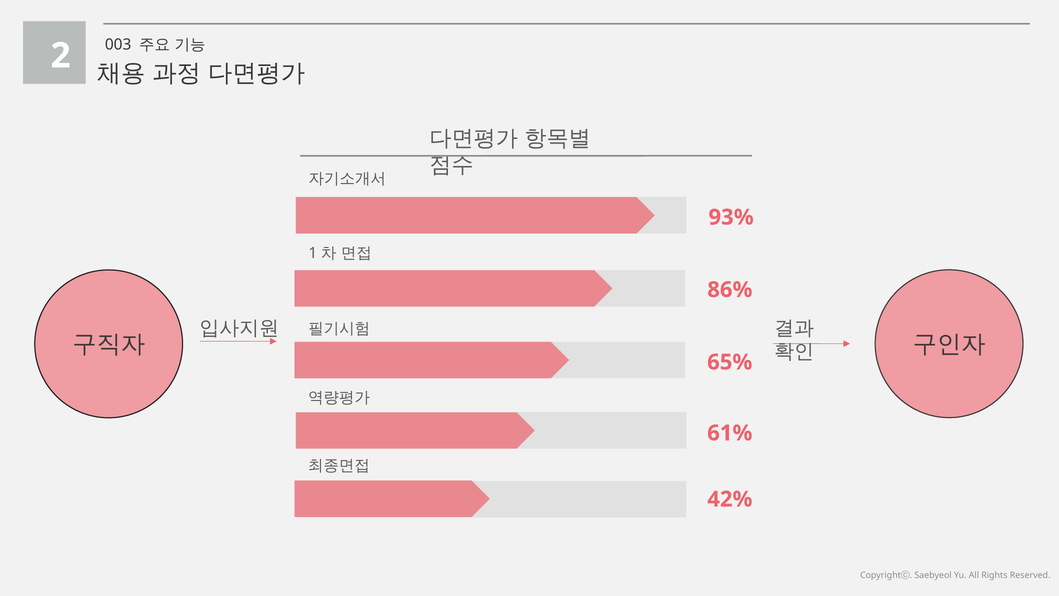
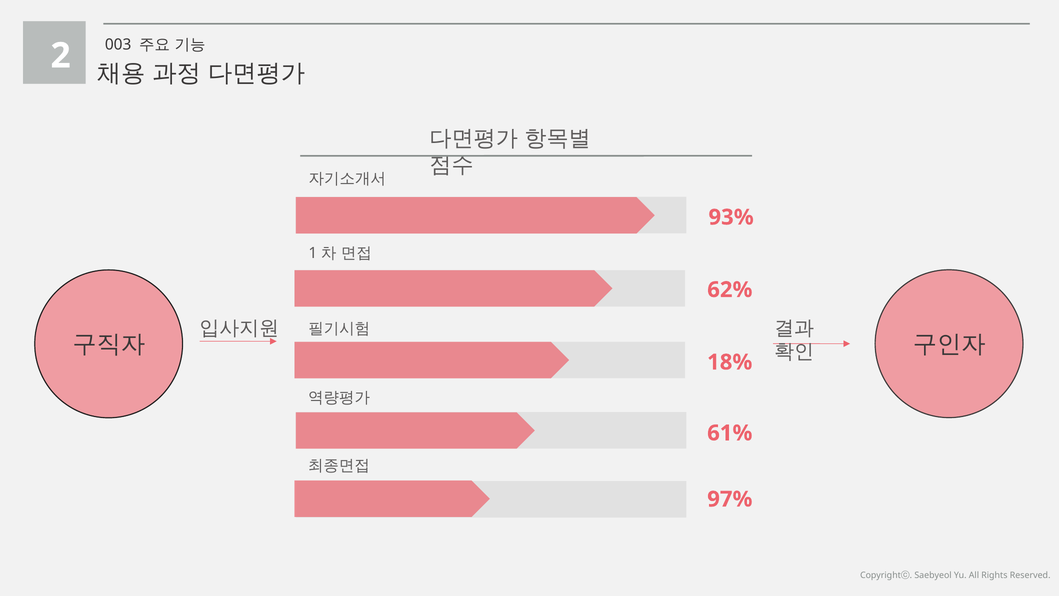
86%: 86% -> 62% (730, 290)
65%: 65% -> 18% (730, 362)
42%: 42% -> 97% (730, 499)
